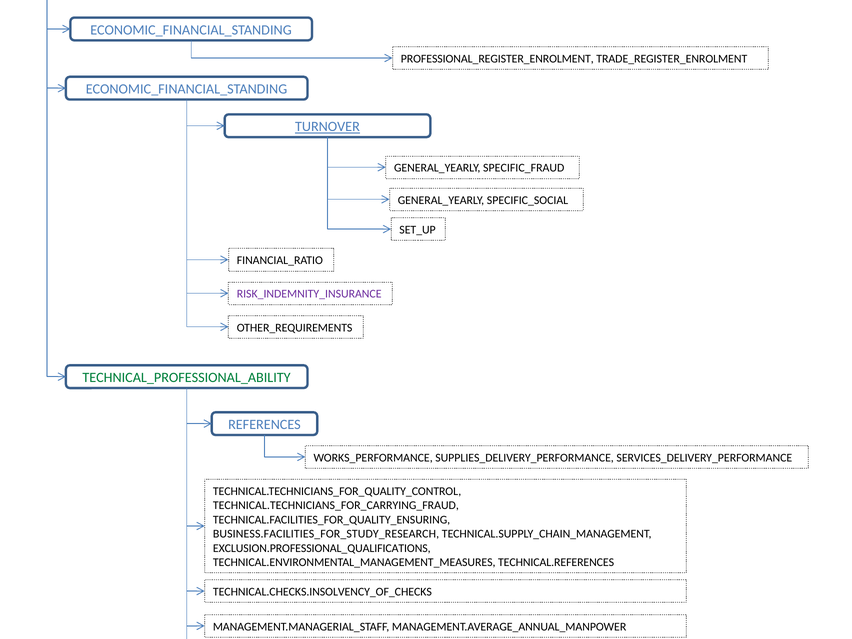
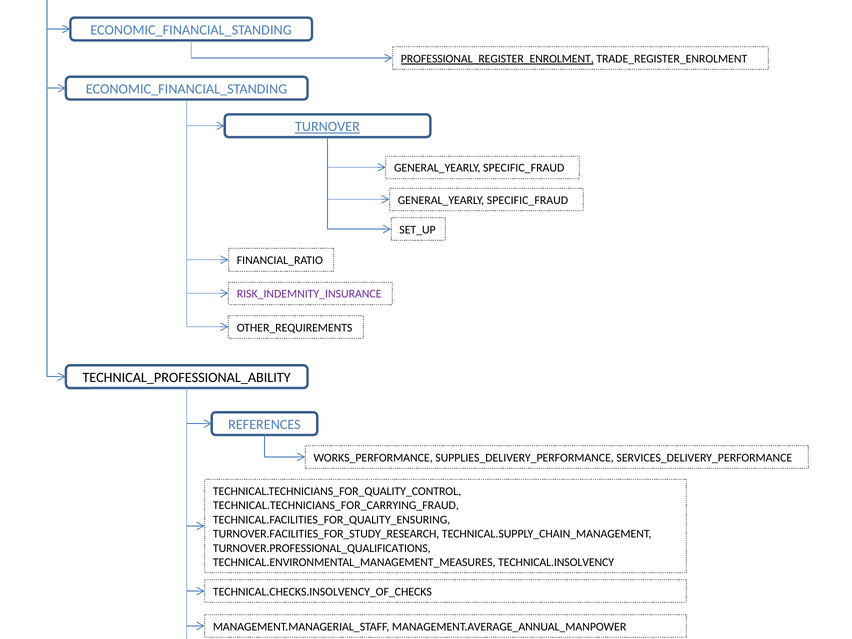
PROFESSIONAL_REGISTER_ENROLMENT underline: none -> present (497, 59)
SPECIFIC_SOCIAL: SPECIFIC_SOCIAL -> SPECIFIC_FRAUD (527, 200)
TECHNICAL_PROFESSIONAL_ABILITY colour: green -> black (187, 378)
BUSINESS.FACILITIES_FOR_STUDY_RESEARCH: BUSINESS.FACILITIES_FOR_STUDY_RESEARCH -> TURNOVER.FACILITIES_FOR_STUDY_RESEARCH (326, 534)
EXCLUSION.PROFESSIONAL_QUALIFICATIONS: EXCLUSION.PROFESSIONAL_QUALIFICATIONS -> TURNOVER.PROFESSIONAL_QUALIFICATIONS (322, 548)
TECHNICAL.REFERENCES: TECHNICAL.REFERENCES -> TECHNICAL.INSOLVENCY (556, 562)
